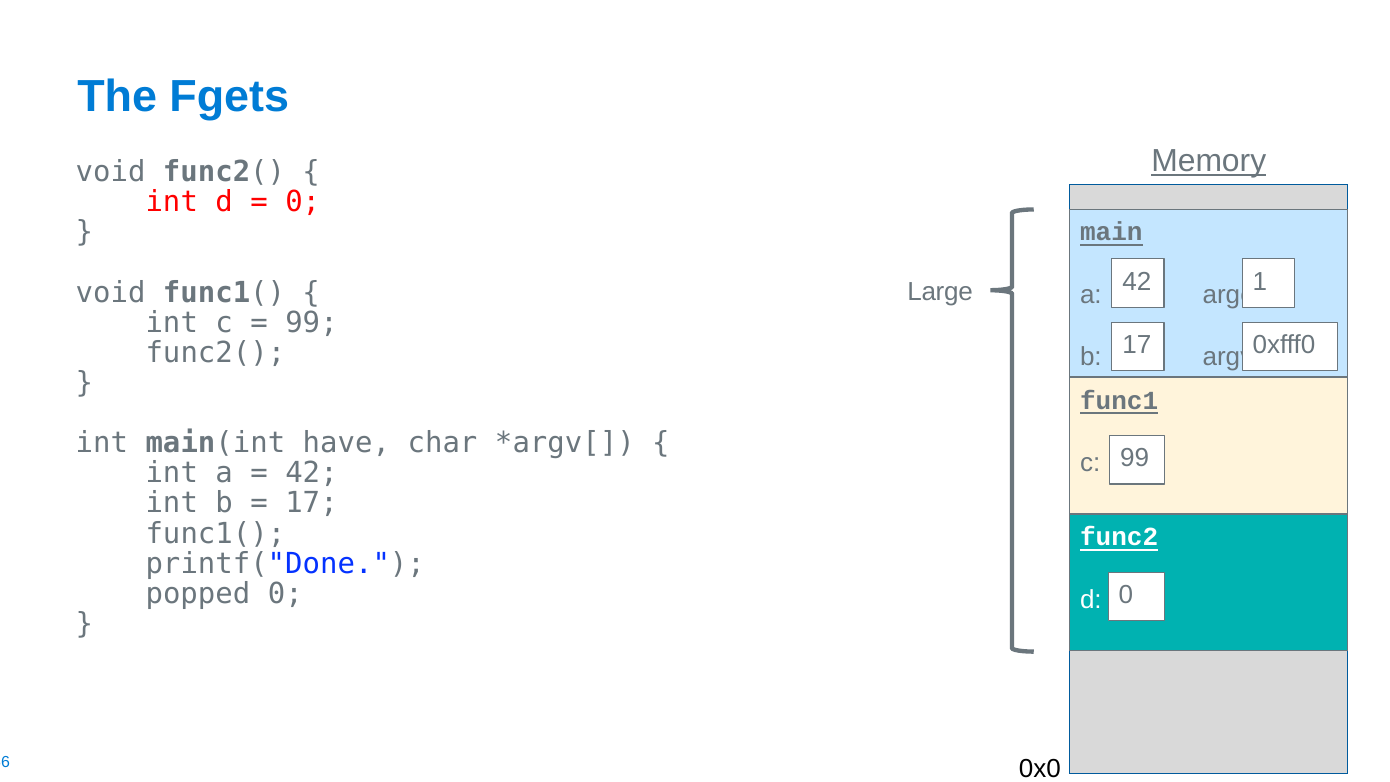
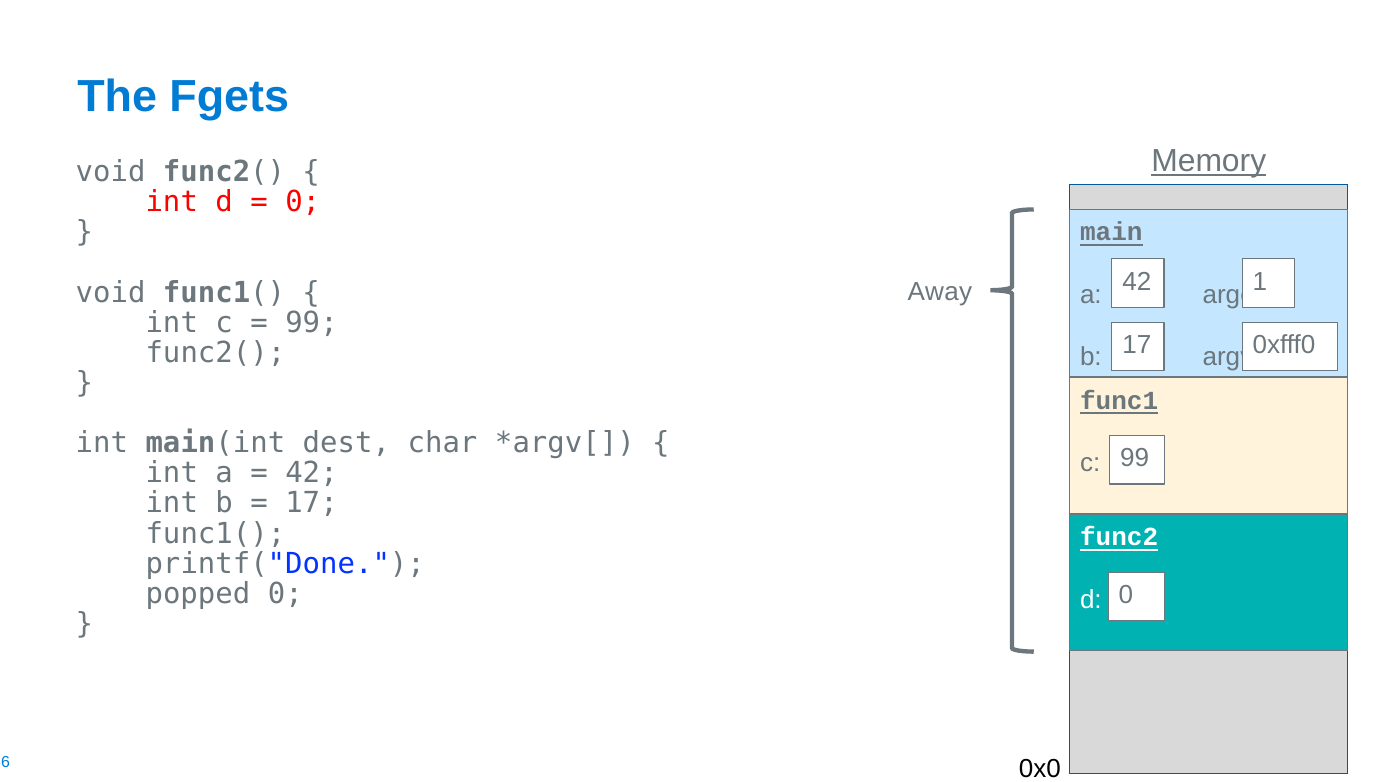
Large: Large -> Away (940, 292)
have: have -> dest (346, 443)
